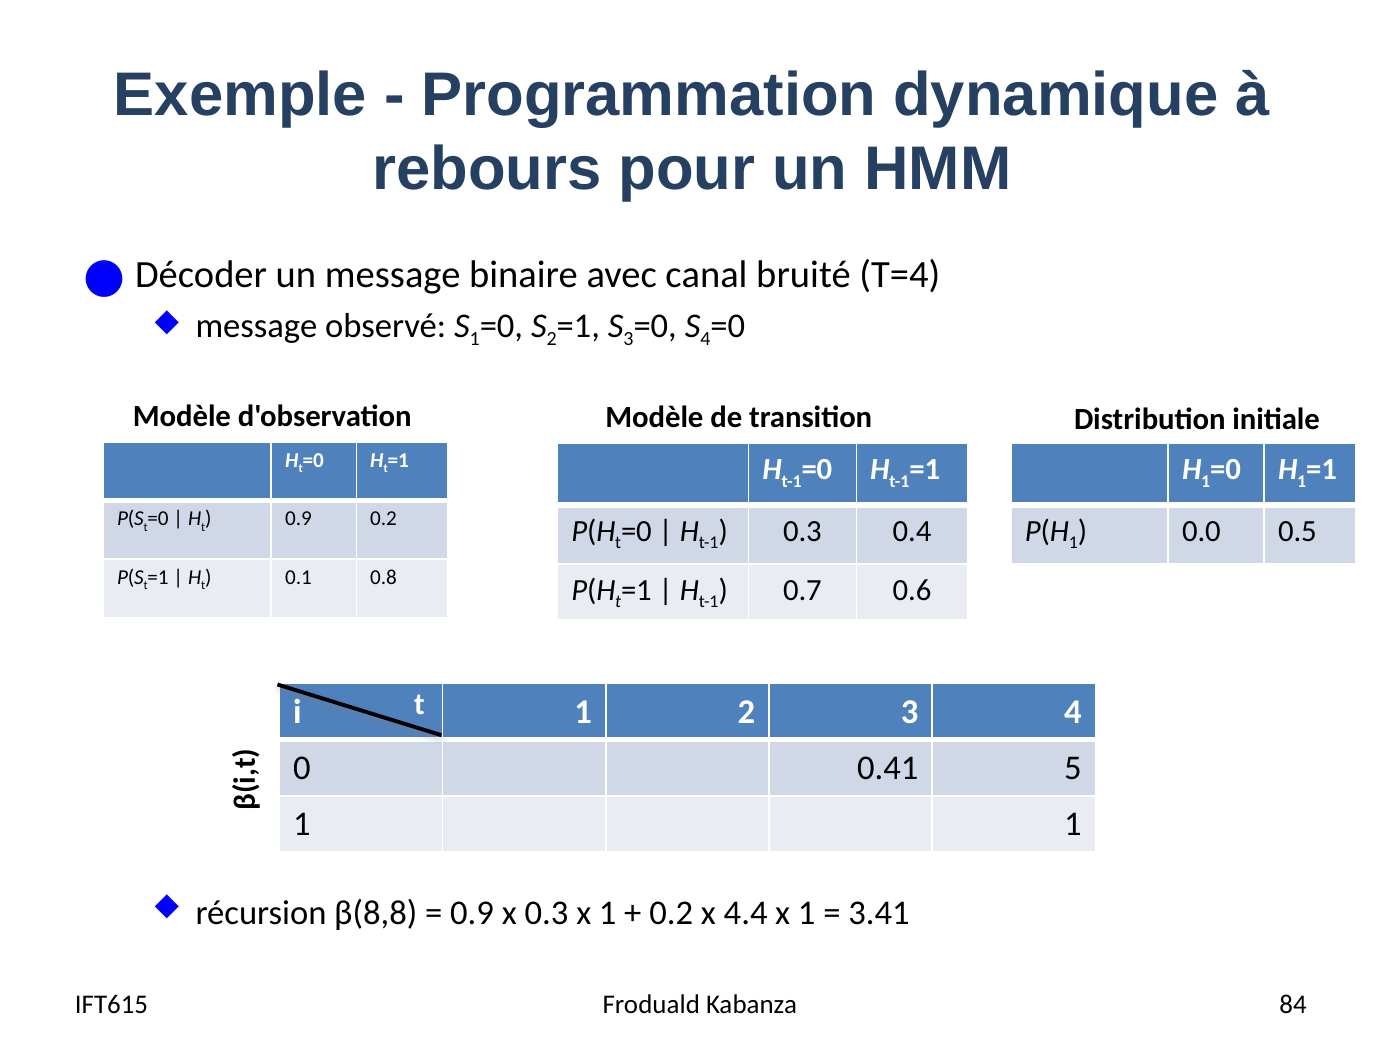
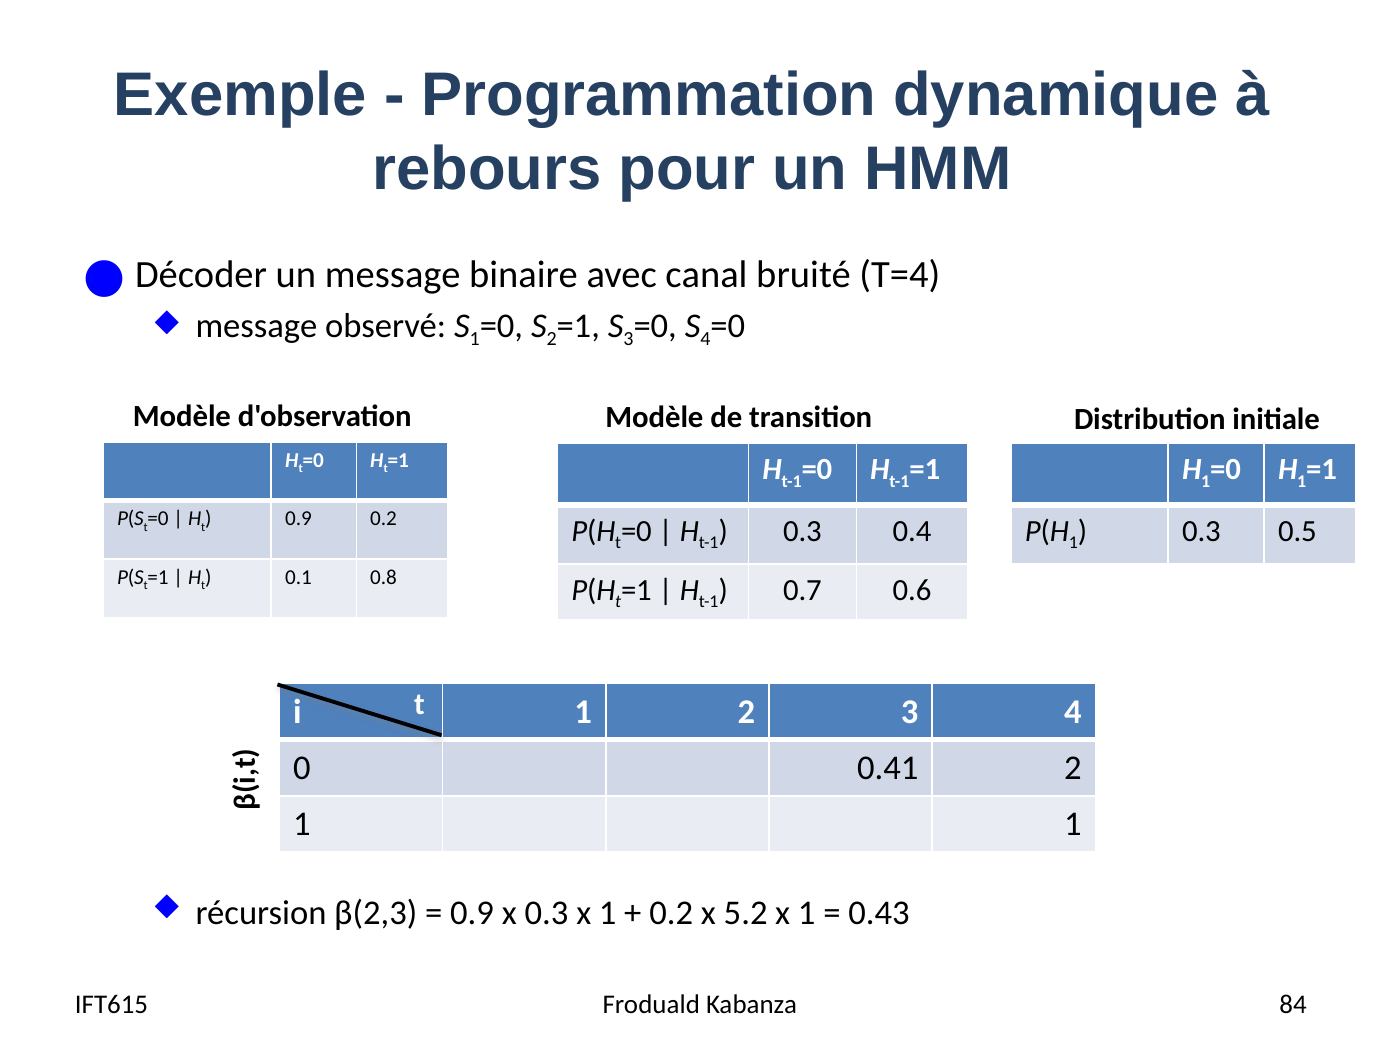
0.0: 0.0 -> 0.3 (1201, 531)
0.41 5: 5 -> 2 (1073, 768)
β(8,8: β(8,8 -> β(2,3 (376, 913)
4.4: 4.4 -> 5.2 (746, 913)
3.41: 3.41 -> 0.43 (879, 913)
